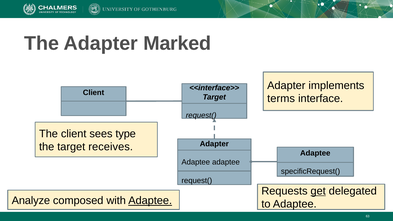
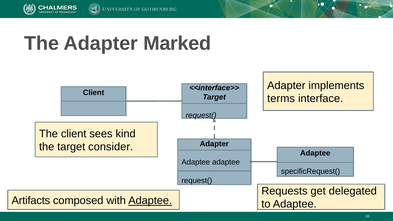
type: type -> kind (126, 134)
receives: receives -> consider (111, 147)
get underline: present -> none (318, 191)
Analyze: Analyze -> Artifacts (31, 201)
